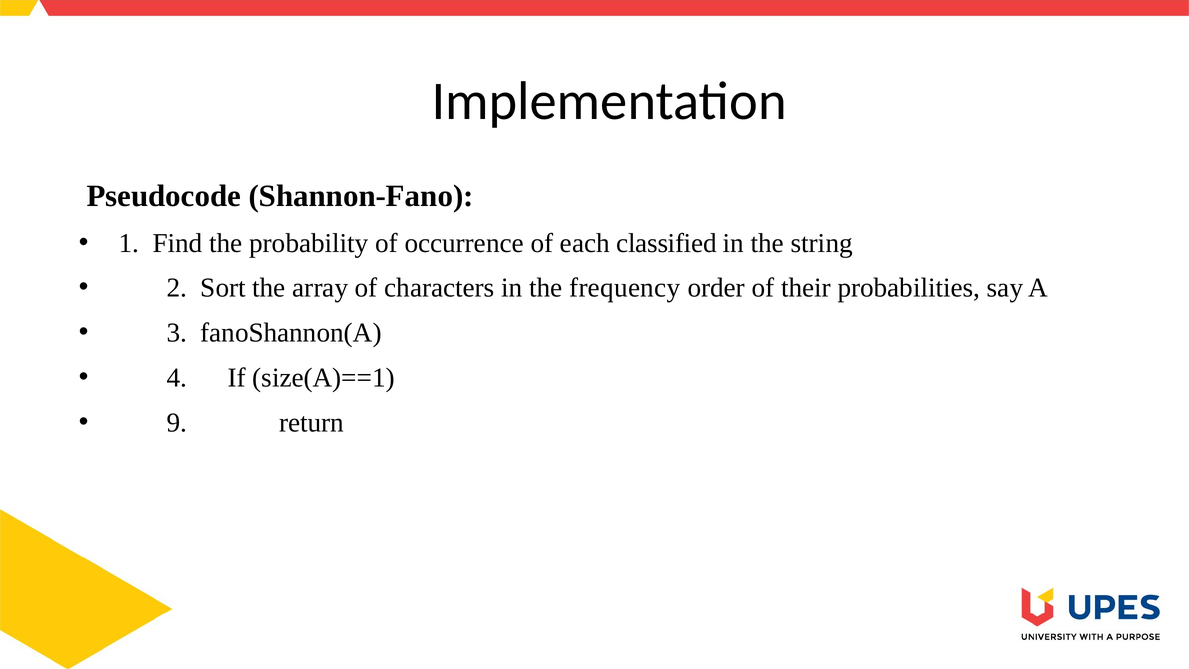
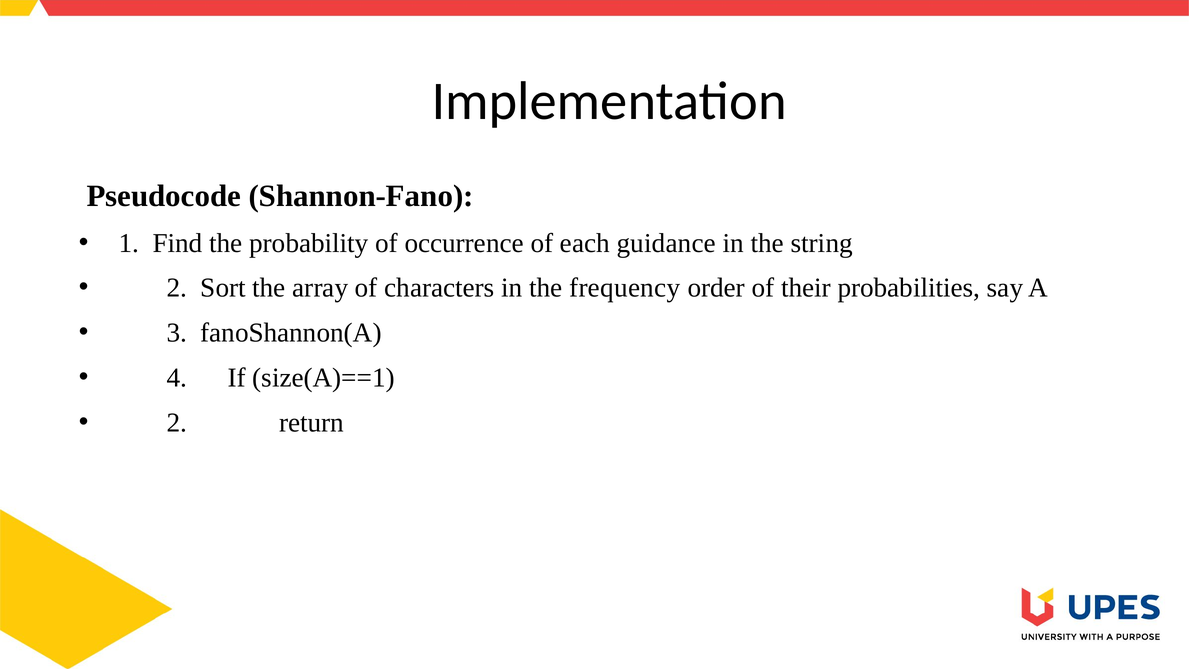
classified: classified -> guidance (666, 243)
9: 9 -> 2 (177, 422)
